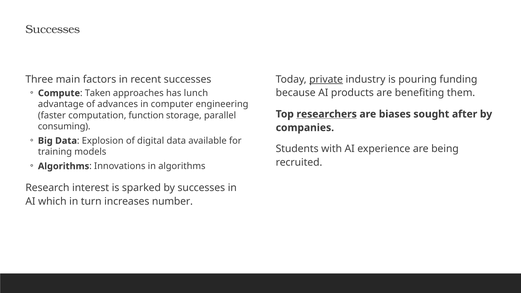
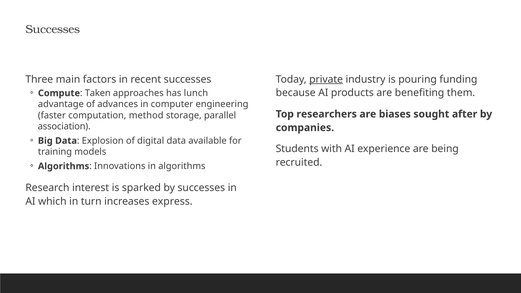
researchers underline: present -> none (327, 114)
function: function -> method (146, 115)
consuming: consuming -> association (64, 126)
number: number -> express (172, 201)
